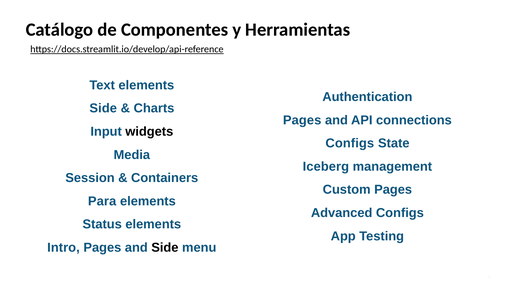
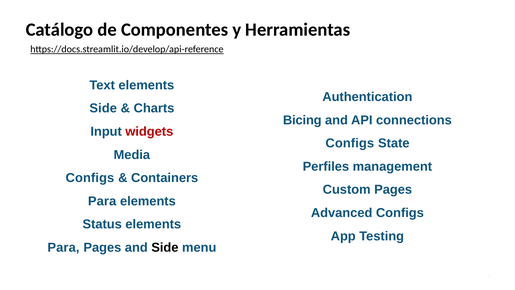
Pages: Pages -> Bicing (302, 120)
widgets colour: black -> red (149, 131)
Iceberg: Iceberg -> Perfiles (326, 166)
Session: Session -> Configs (90, 178)
Intro: Intro -> Para (63, 247)
